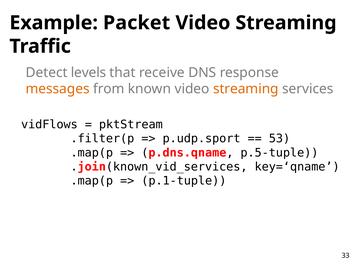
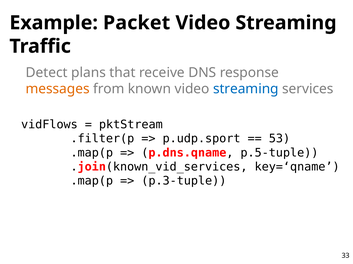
levels: levels -> plans (88, 73)
streaming colour: orange -> blue (246, 89)
p.1-tuple: p.1-tuple -> p.3-tuple (184, 181)
